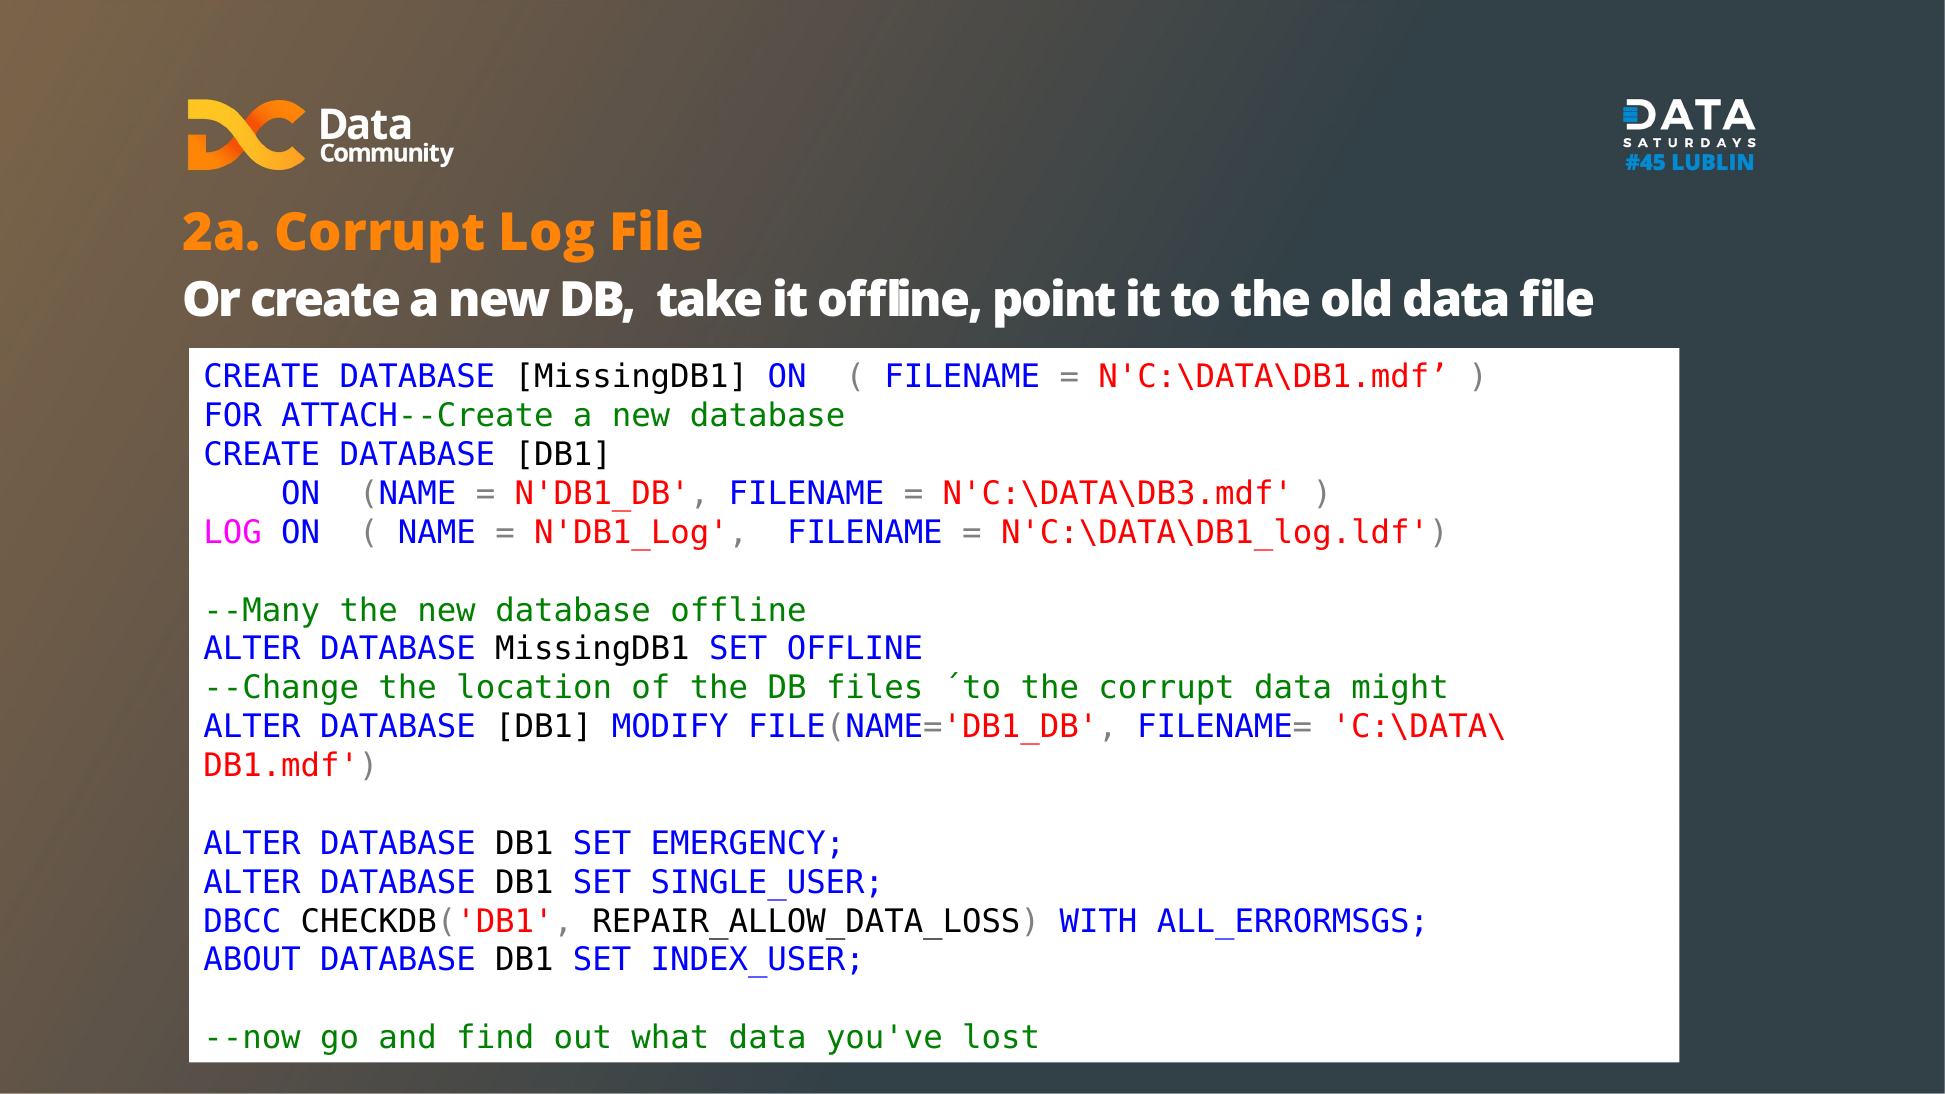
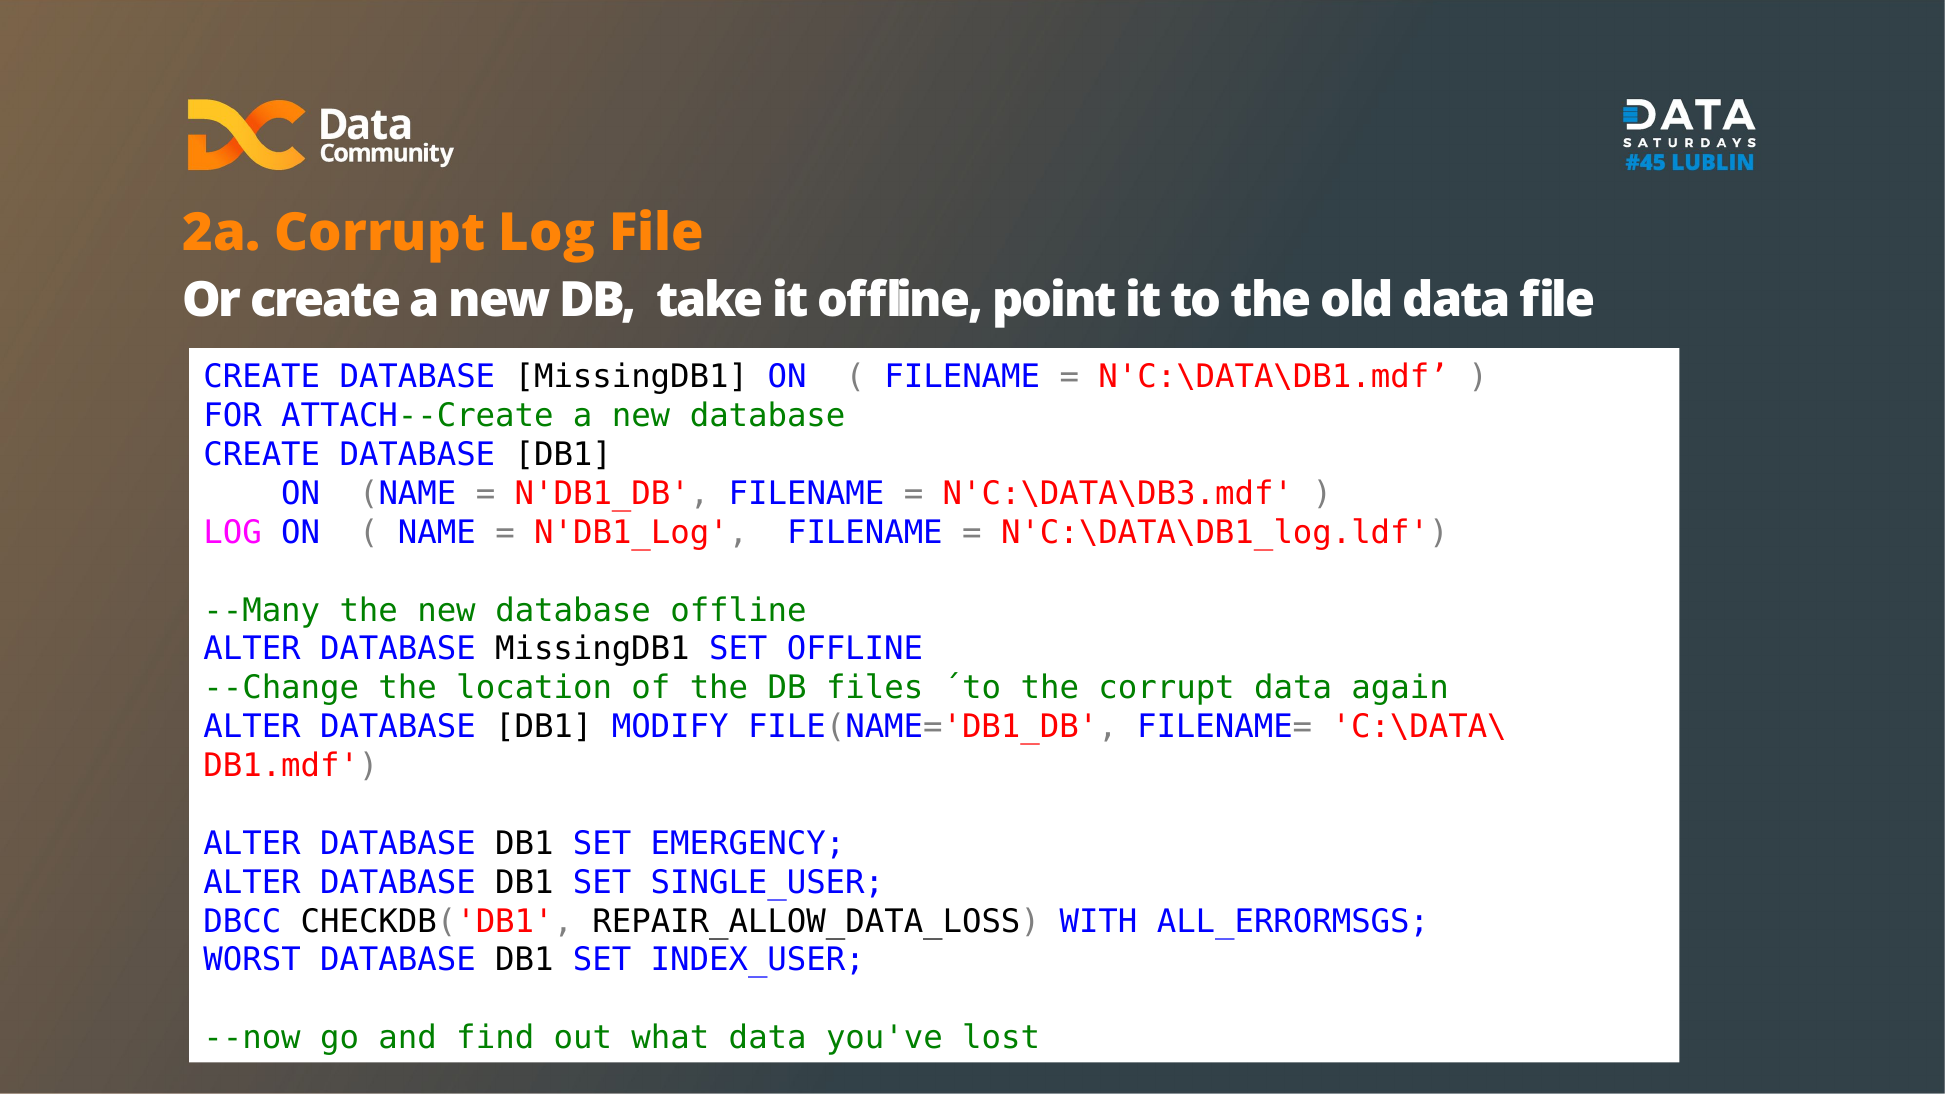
might: might -> again (1400, 688)
ABOUT: ABOUT -> WORST (252, 960)
